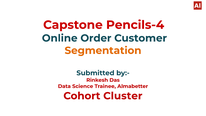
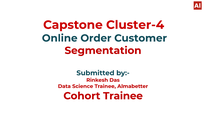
Pencils-4: Pencils-4 -> Cluster-4 (135, 25)
Segmentation colour: orange -> red (103, 50)
Cohort Cluster: Cluster -> Trainee (123, 96)
